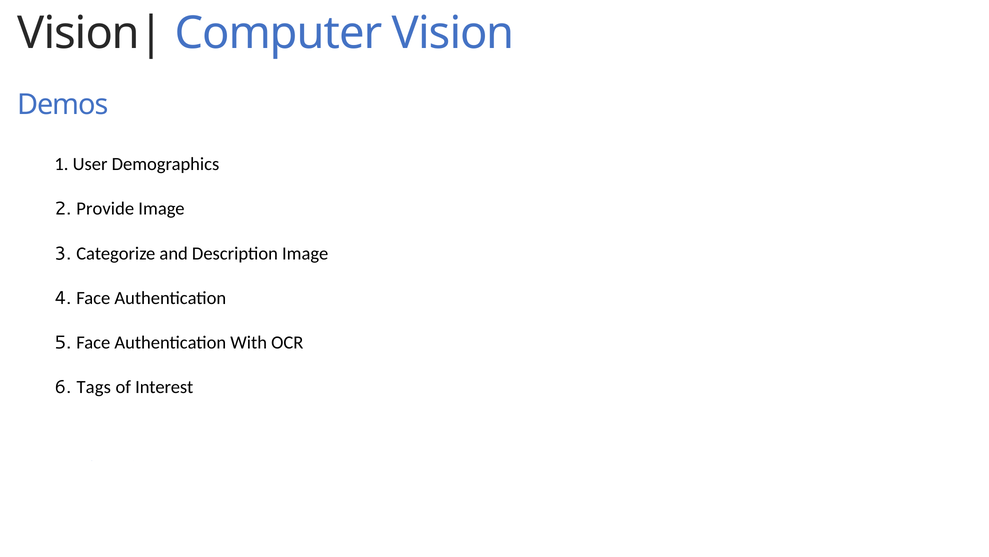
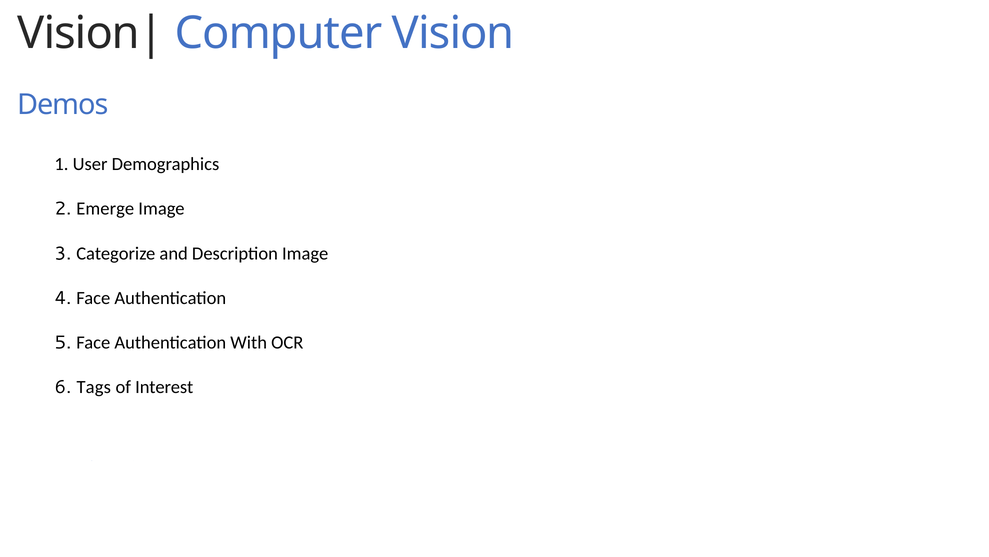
Provide: Provide -> Emerge (105, 209)
